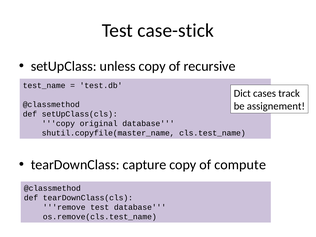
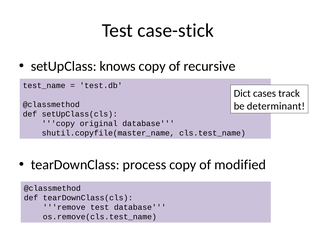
unless: unless -> knows (118, 66)
assignement: assignement -> determinant (276, 106)
capture: capture -> process (144, 165)
compute: compute -> modified (240, 165)
